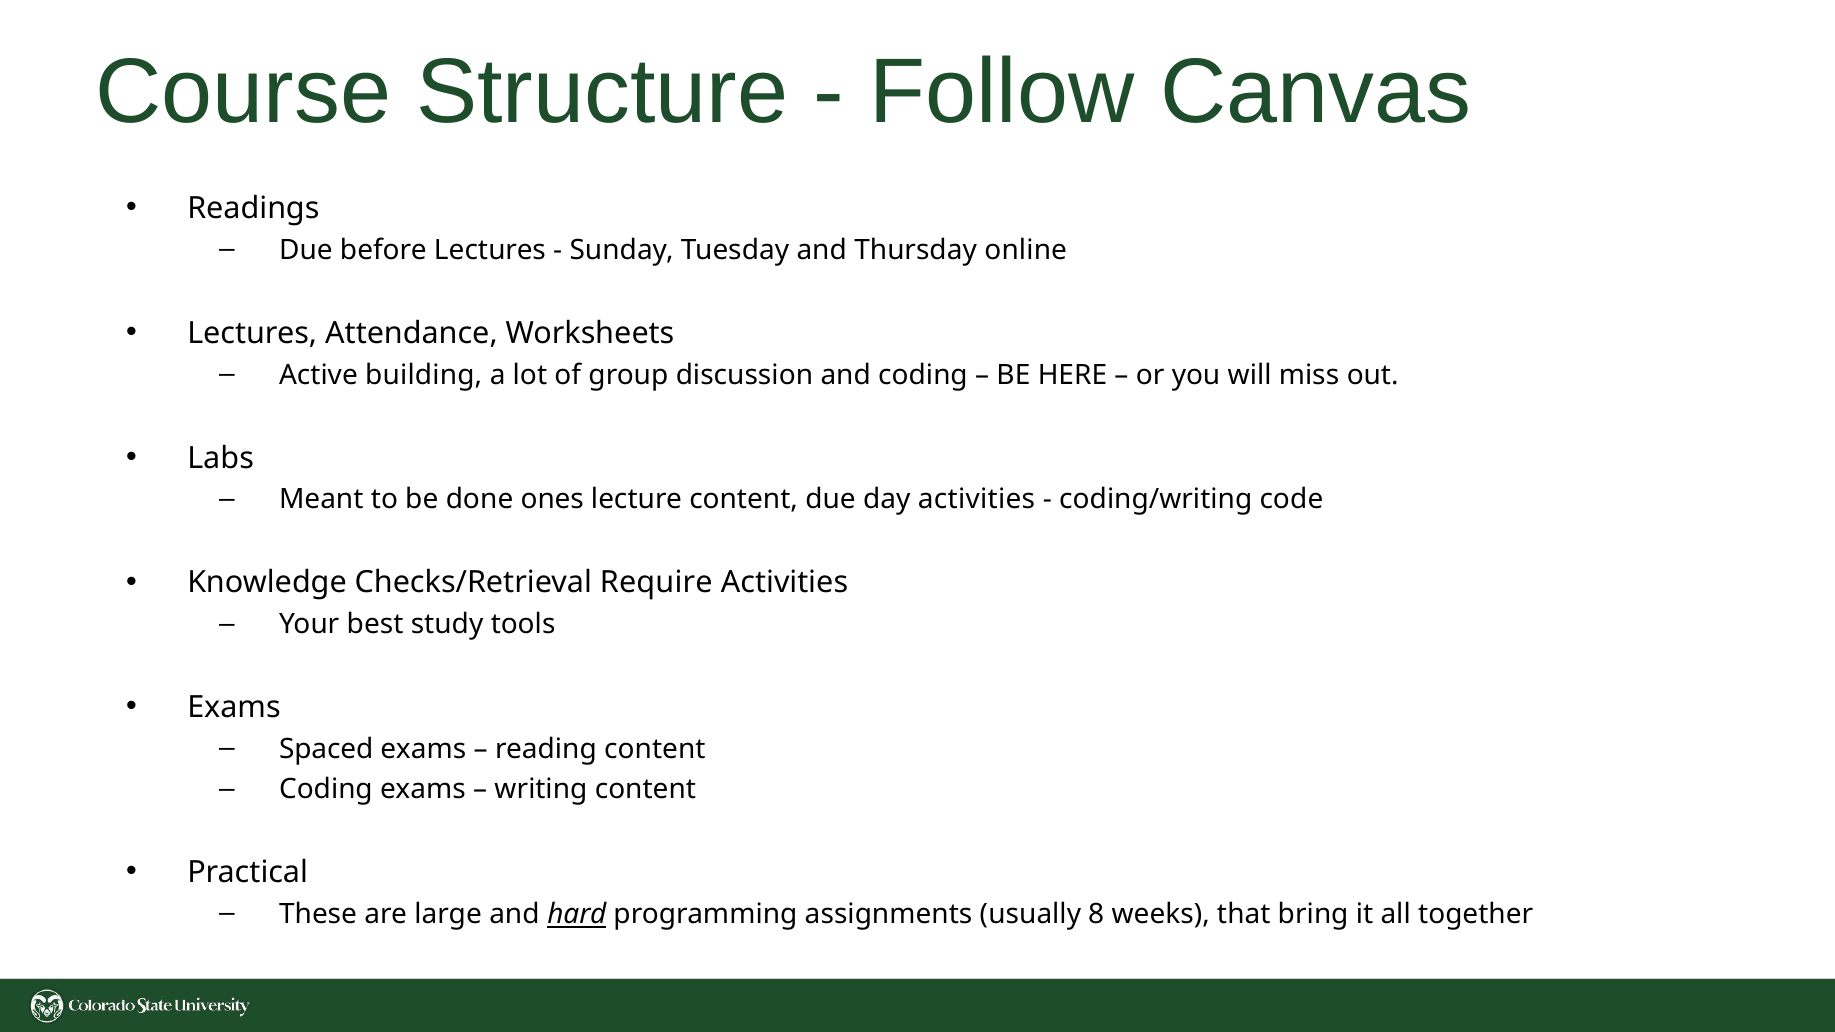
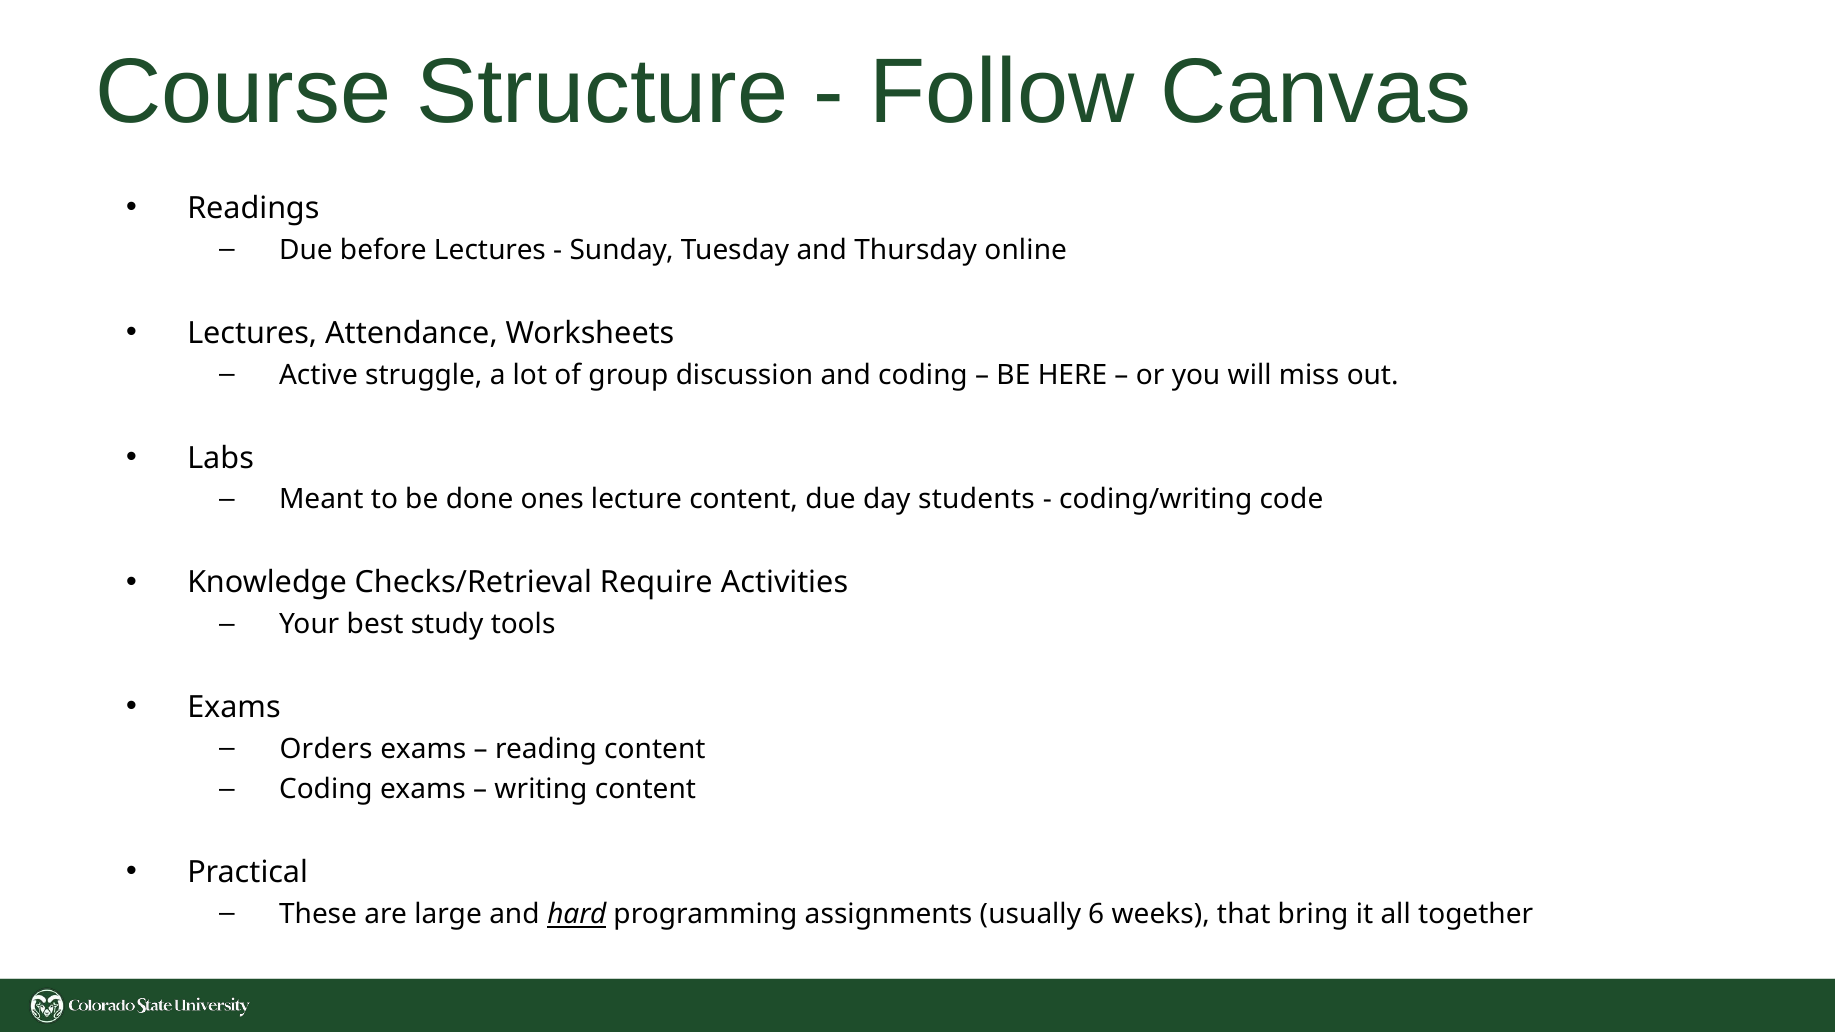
building: building -> struggle (424, 375)
day activities: activities -> students (977, 500)
Spaced: Spaced -> Orders (326, 749)
8: 8 -> 6 (1096, 914)
